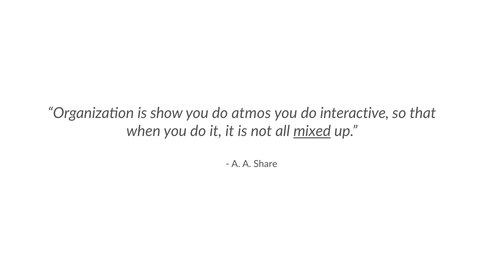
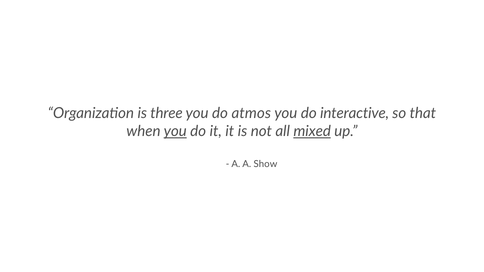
show: show -> three (167, 113)
you underline: none -> present (175, 131)
Share: Share -> Show (265, 164)
